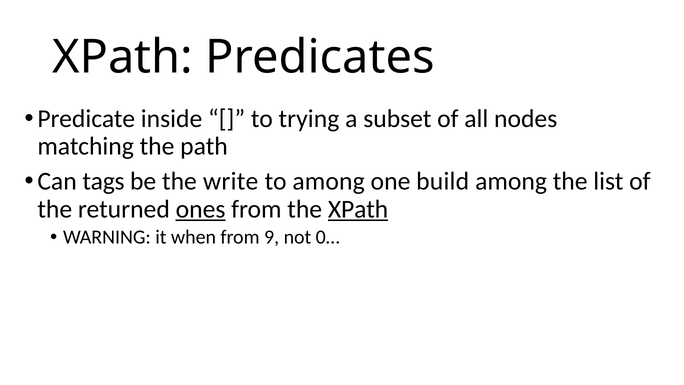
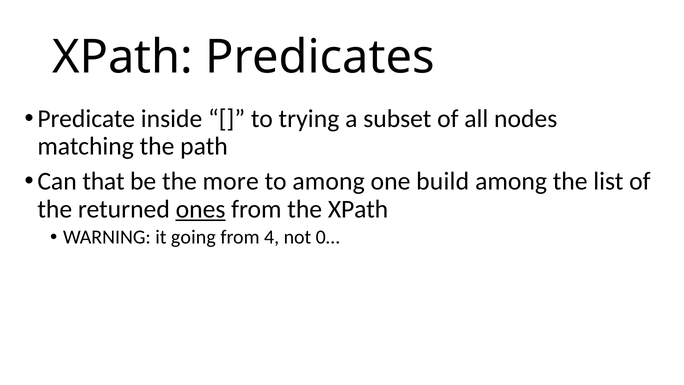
tags: tags -> that (104, 181)
write: write -> more (231, 181)
XPath underline: present -> none (358, 209)
when: when -> going (193, 237)
9: 9 -> 4 (272, 237)
